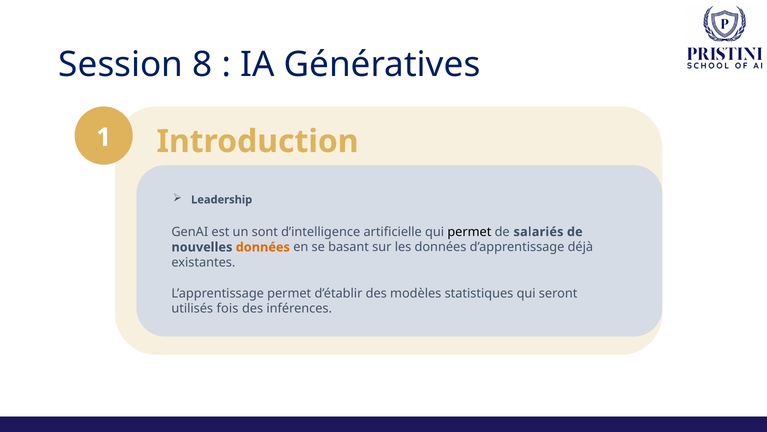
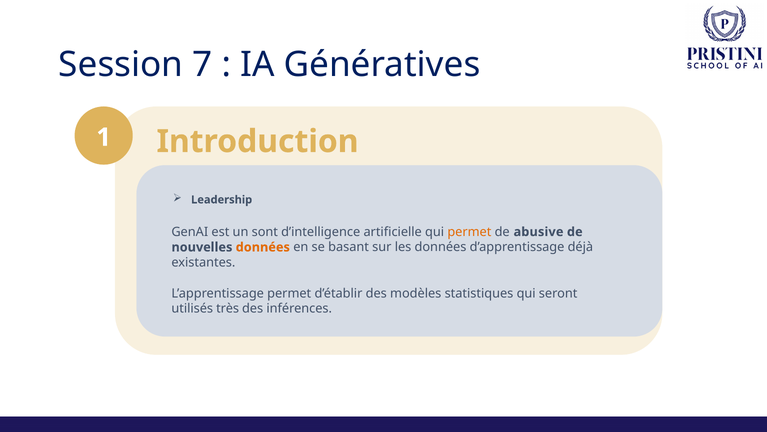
8: 8 -> 7 (202, 64)
permet colour: black -> orange (469, 232)
salariés: salariés -> abusive (538, 232)
fois: fois -> très (228, 308)
